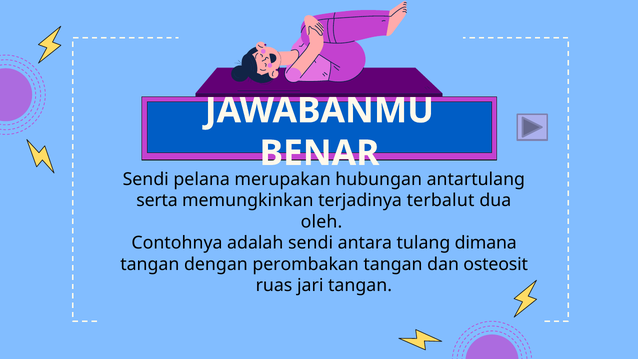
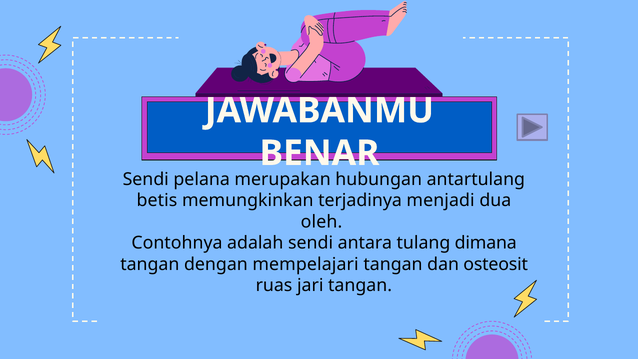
serta: serta -> betis (157, 200)
terbalut: terbalut -> menjadi (441, 200)
perombakan: perombakan -> mempelajari (306, 264)
